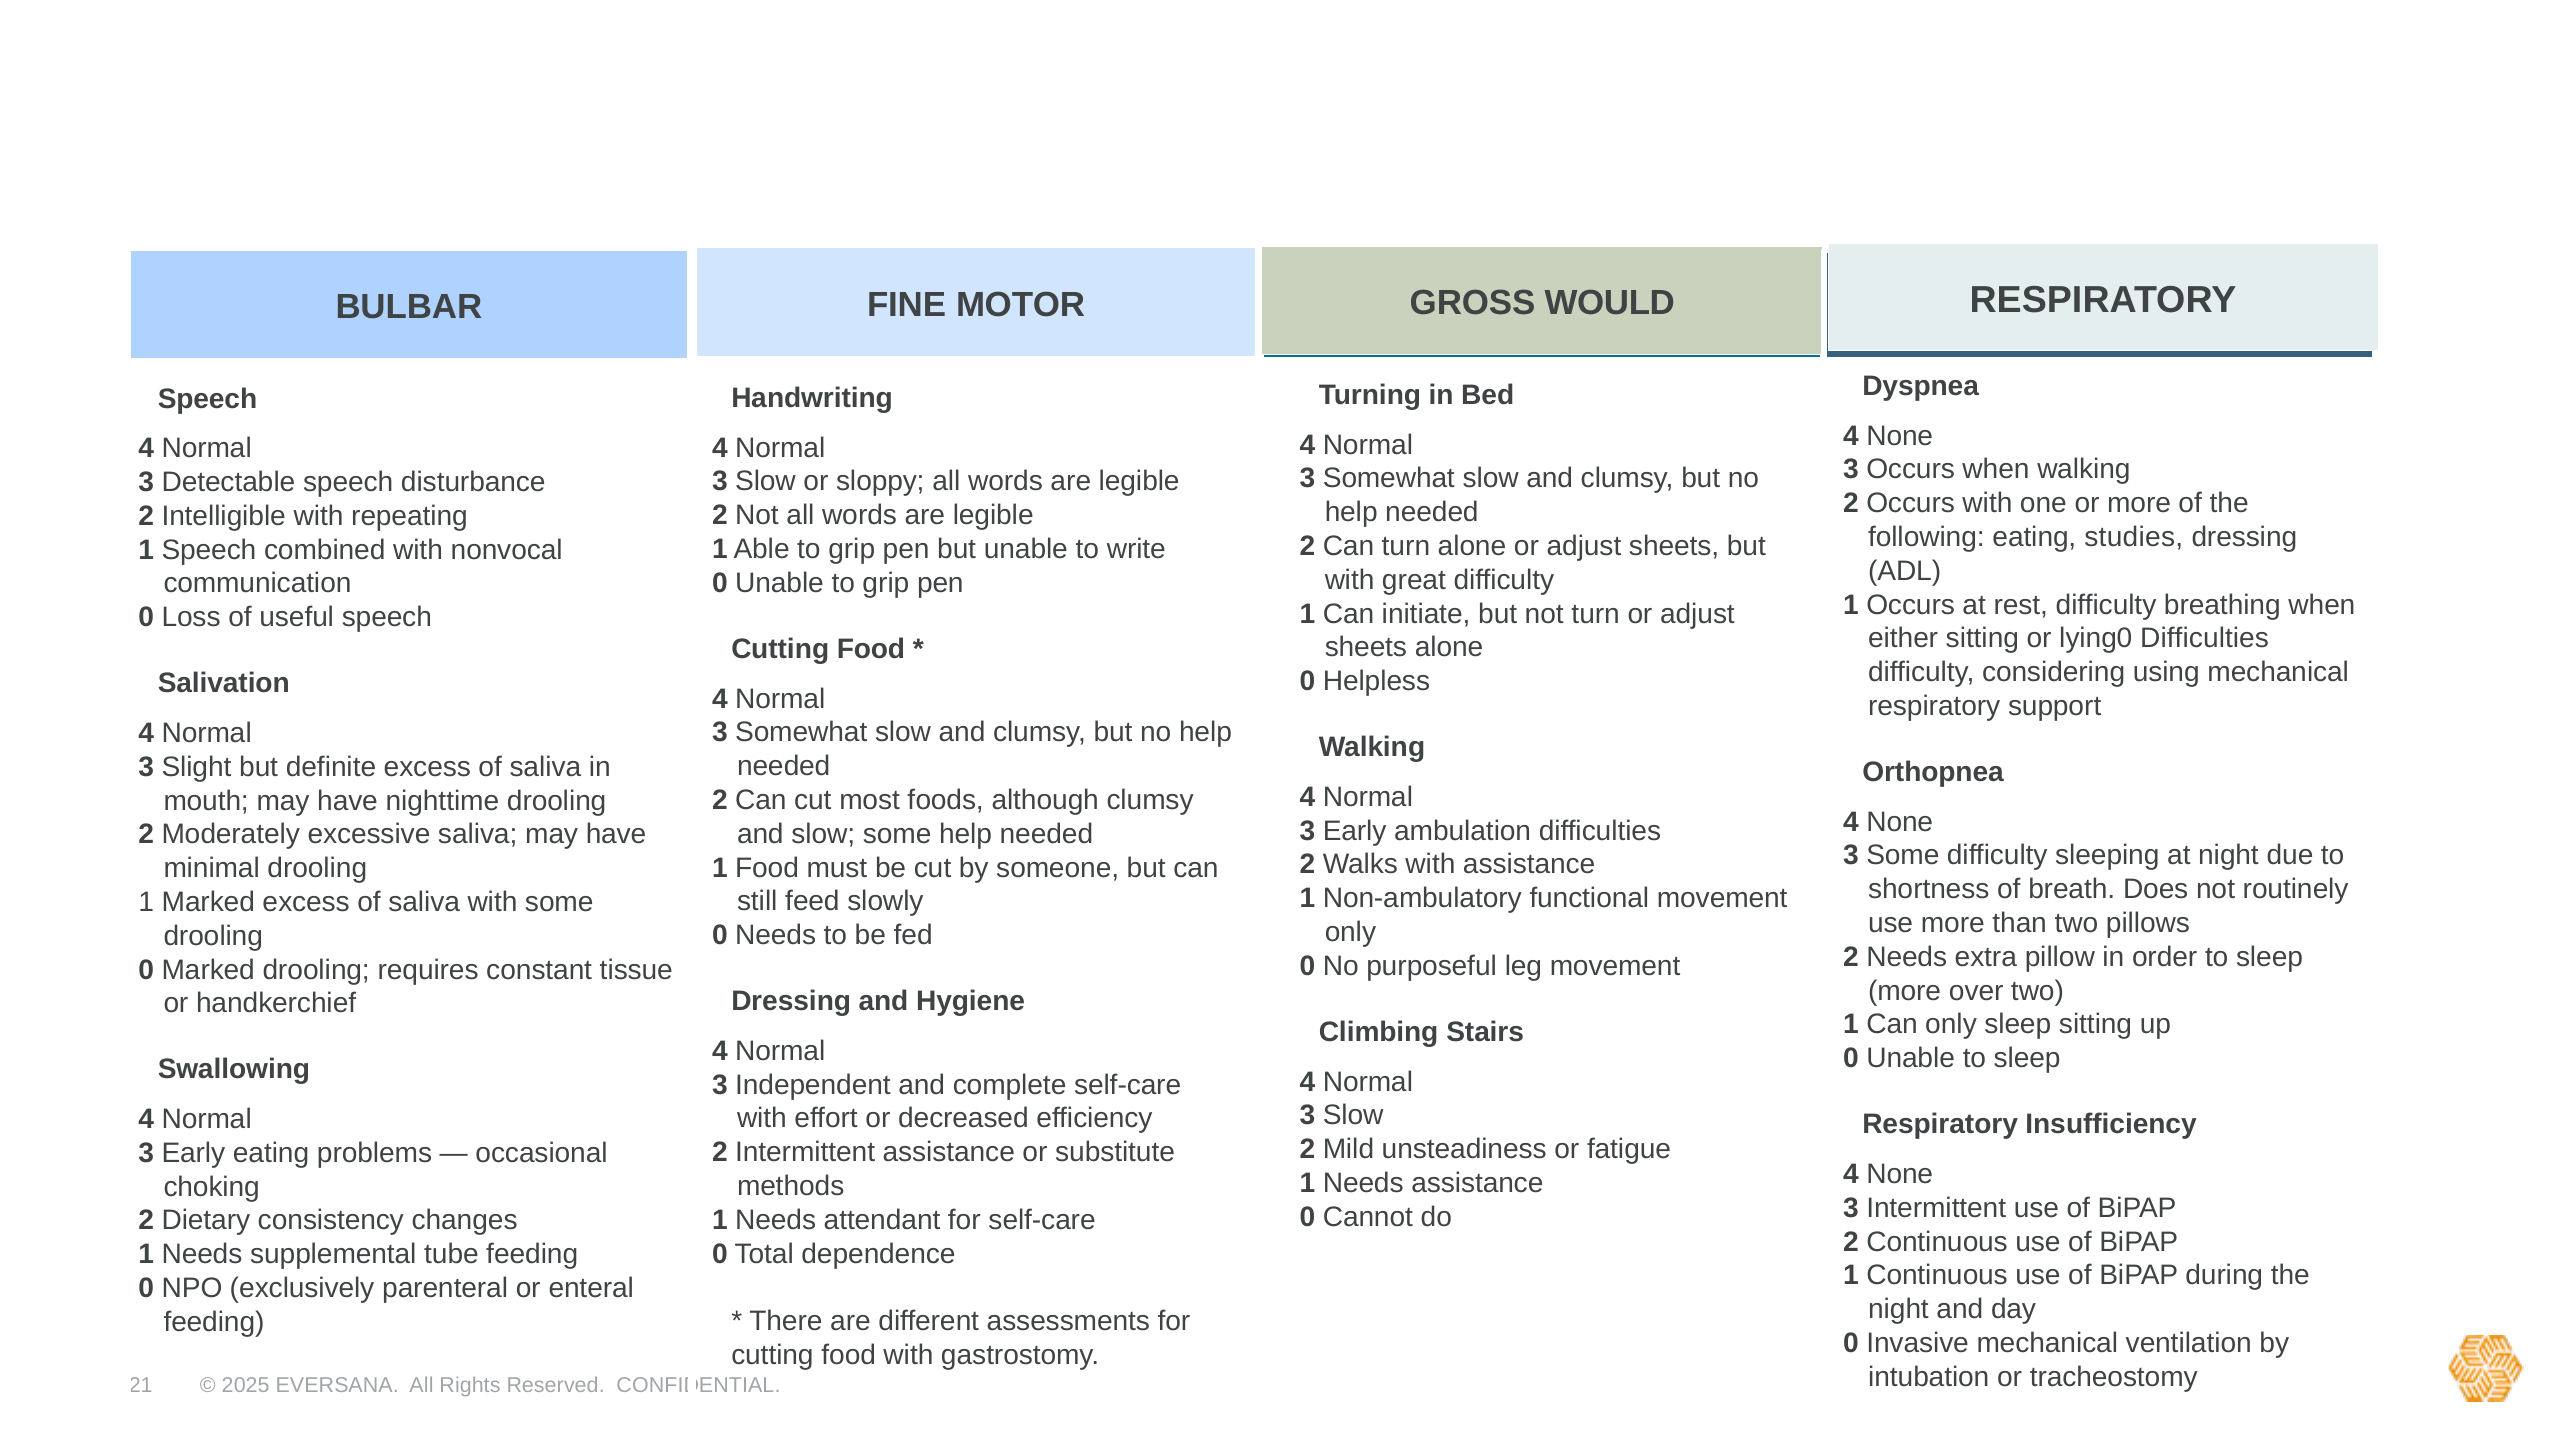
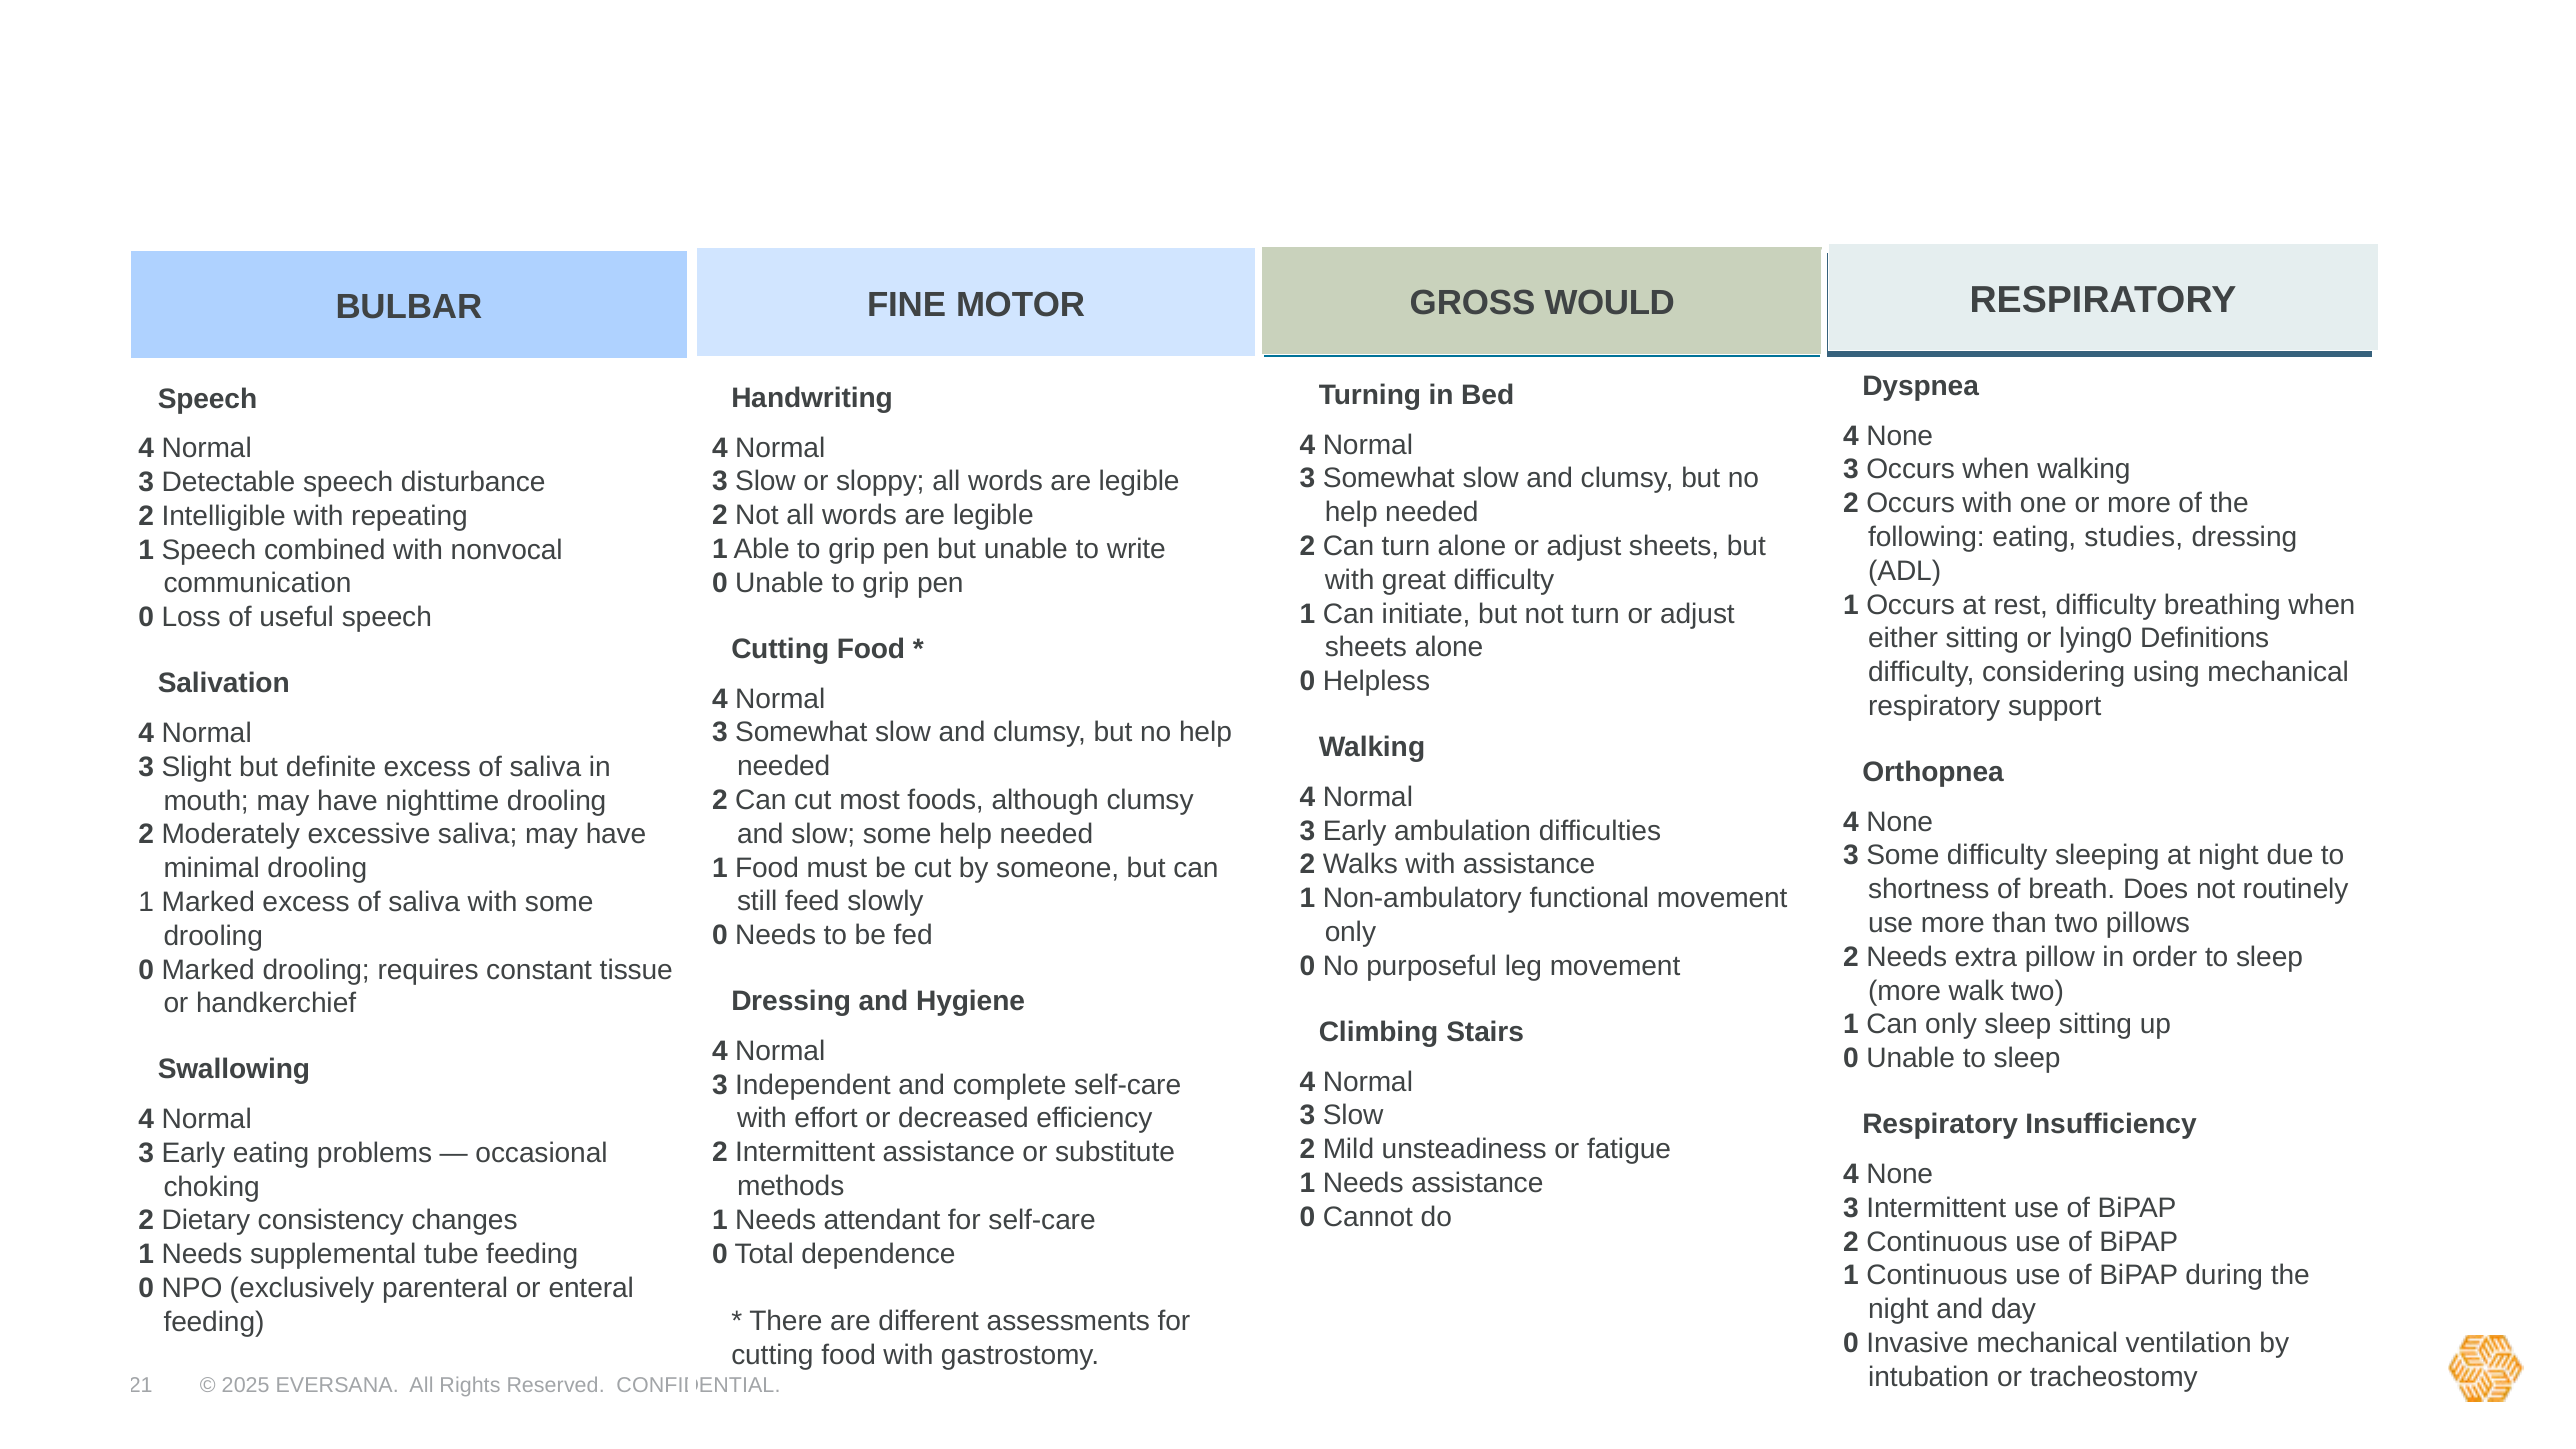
lying0 Difficulties: Difficulties -> Definitions (2205, 639)
over: over -> walk (1976, 991)
